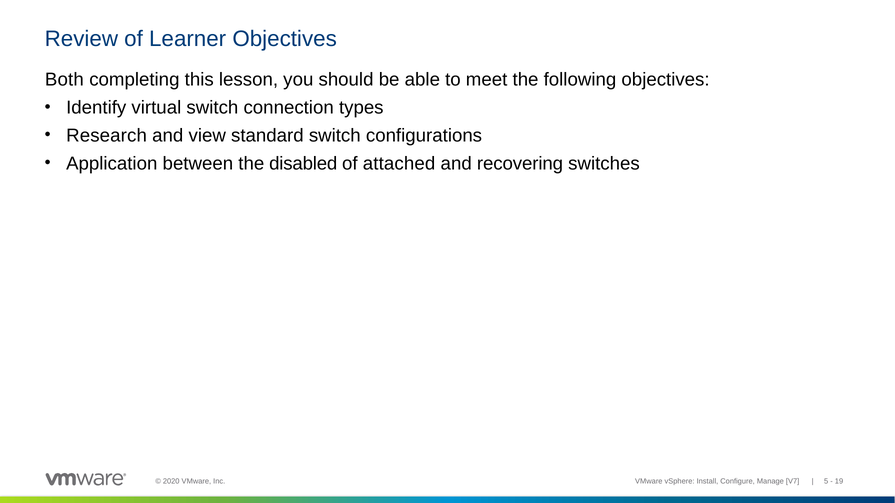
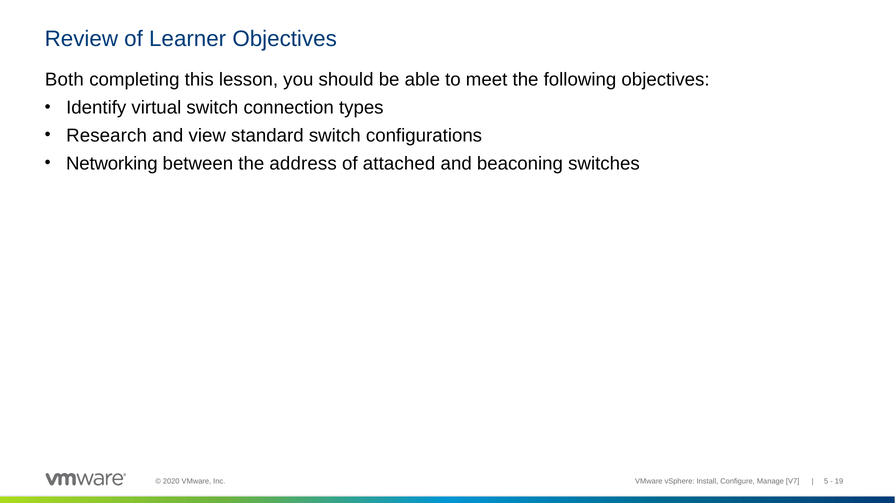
Application: Application -> Networking (112, 164)
disabled: disabled -> address (303, 164)
recovering: recovering -> beaconing (520, 164)
